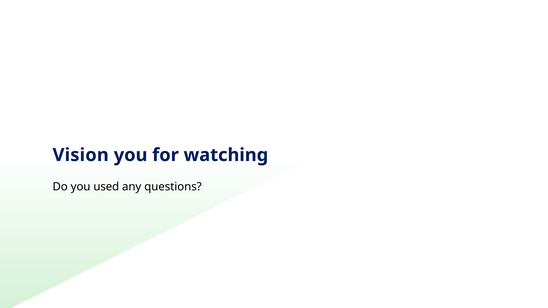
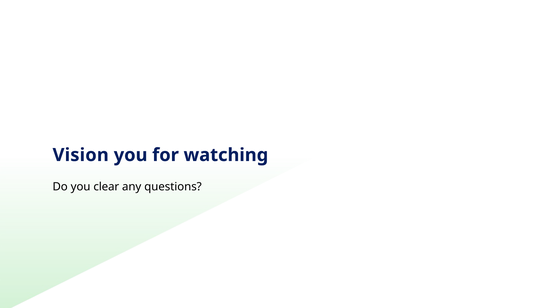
used: used -> clear (106, 187)
